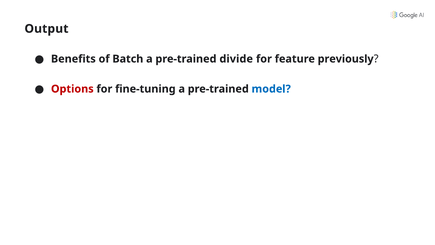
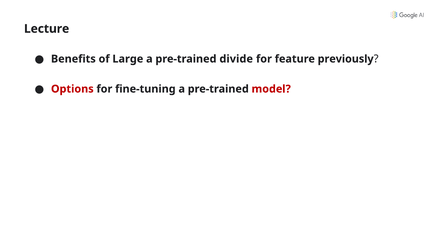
Output: Output -> Lecture (47, 29)
Batch: Batch -> Large (128, 59)
model colour: blue -> red (271, 89)
